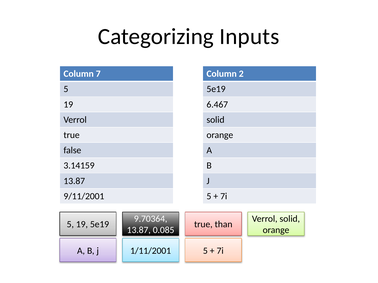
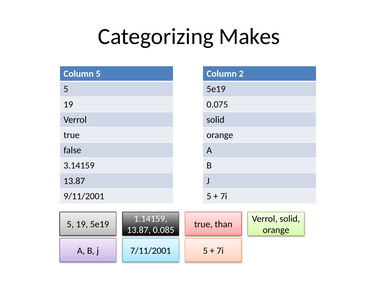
Inputs: Inputs -> Makes (250, 37)
Column 7: 7 -> 5 (98, 74)
6.467: 6.467 -> 0.075 (217, 105)
9.70364: 9.70364 -> 1.14159 (151, 219)
1/11/2001: 1/11/2001 -> 7/11/2001 (151, 251)
